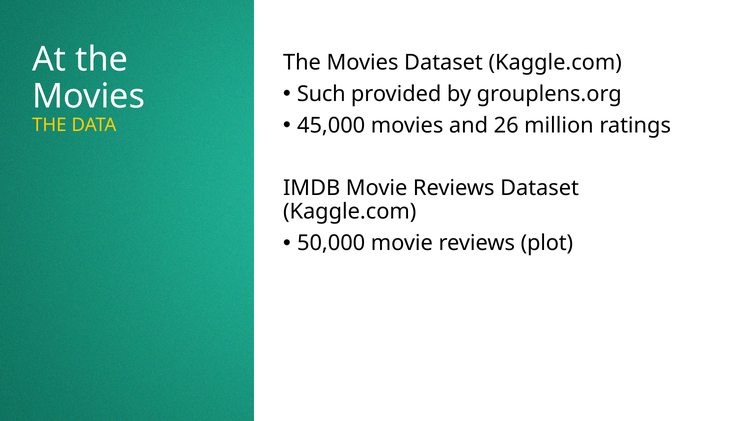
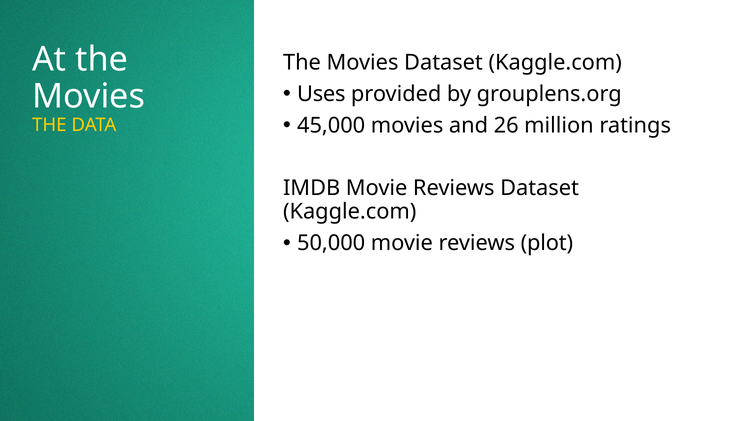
Such: Such -> Uses (321, 94)
